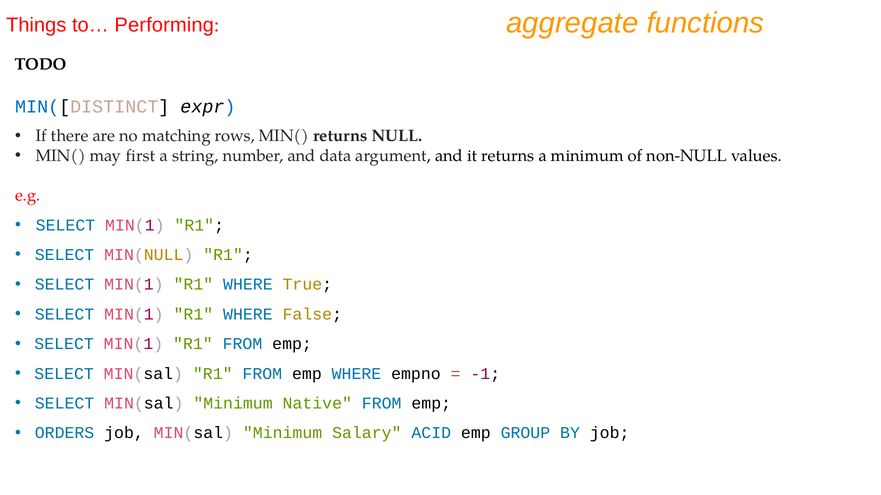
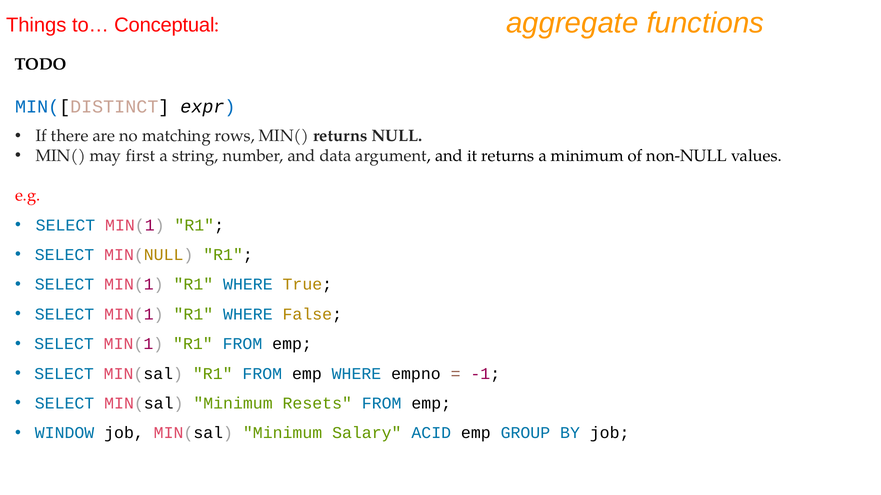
Performing: Performing -> Conceptual (164, 25)
Native: Native -> Resets (317, 404)
ORDERS: ORDERS -> WINDOW (65, 434)
